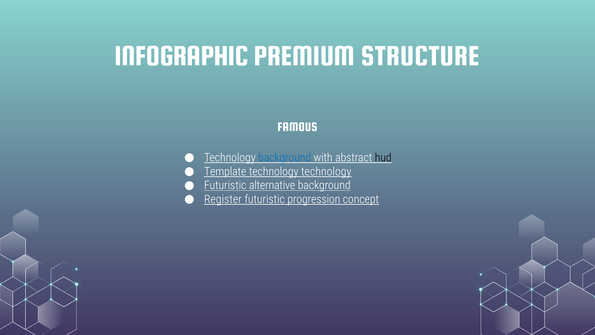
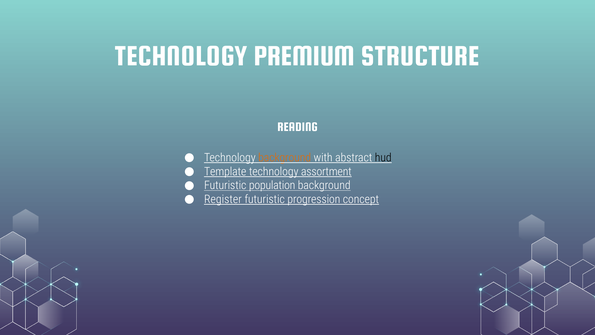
INFOGRAPHIC: INFOGRAPHIC -> TECHNOLOGY (181, 56)
FAMOUS: FAMOUS -> READING (297, 127)
background colour: blue -> orange (285, 158)
technology technology: technology -> assortment (326, 171)
alternative: alternative -> population (272, 185)
